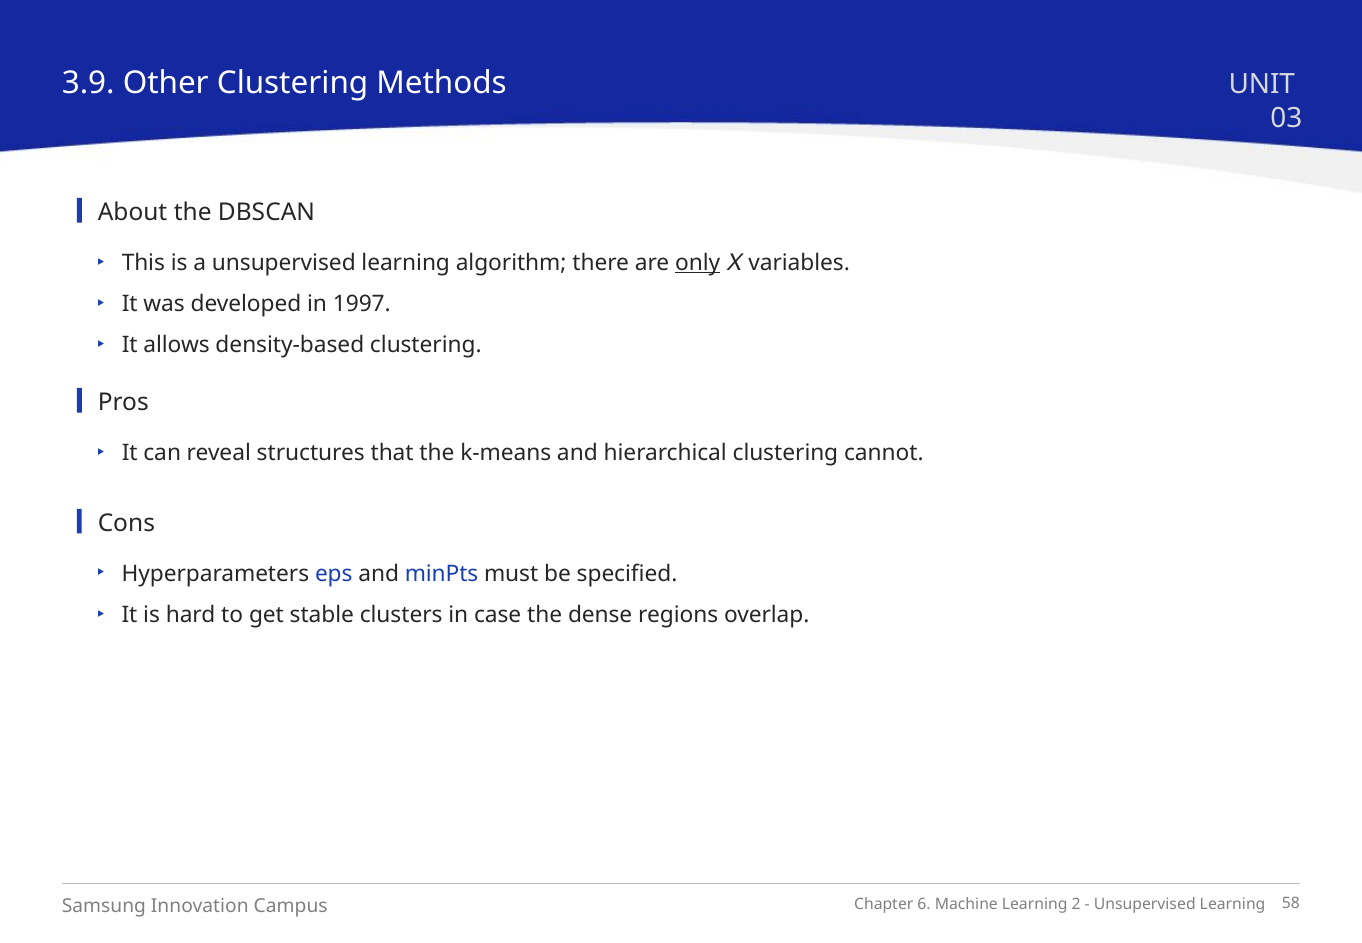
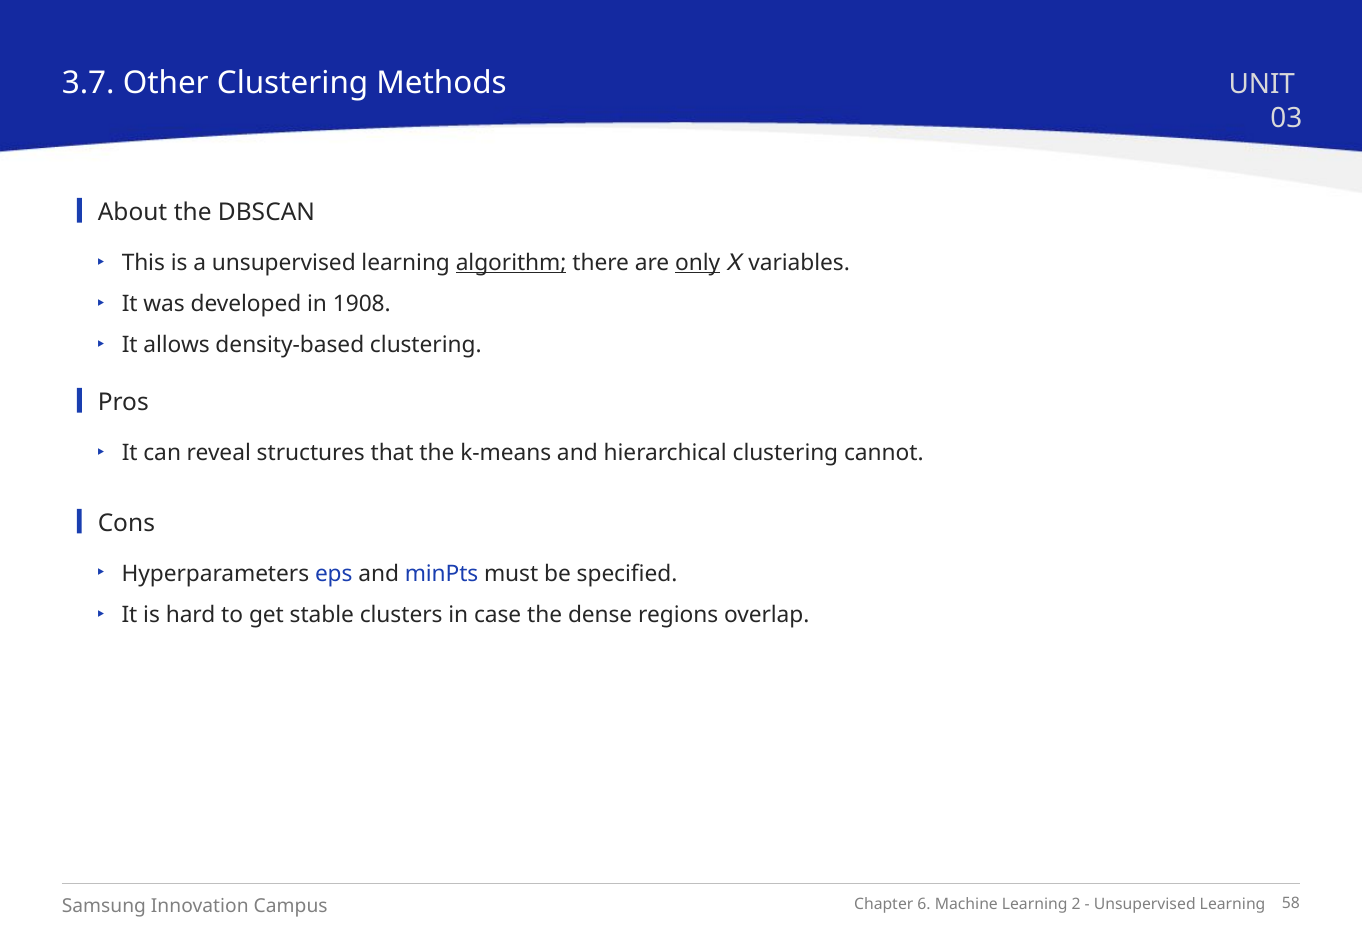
3.9: 3.9 -> 3.7 (88, 83)
algorithm underline: none -> present (511, 263)
1997: 1997 -> 1908 (362, 304)
